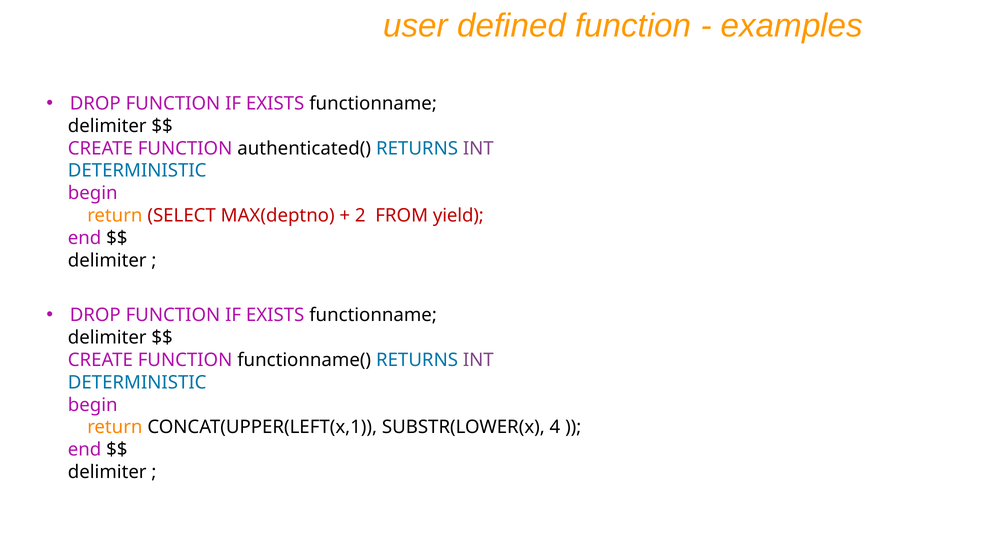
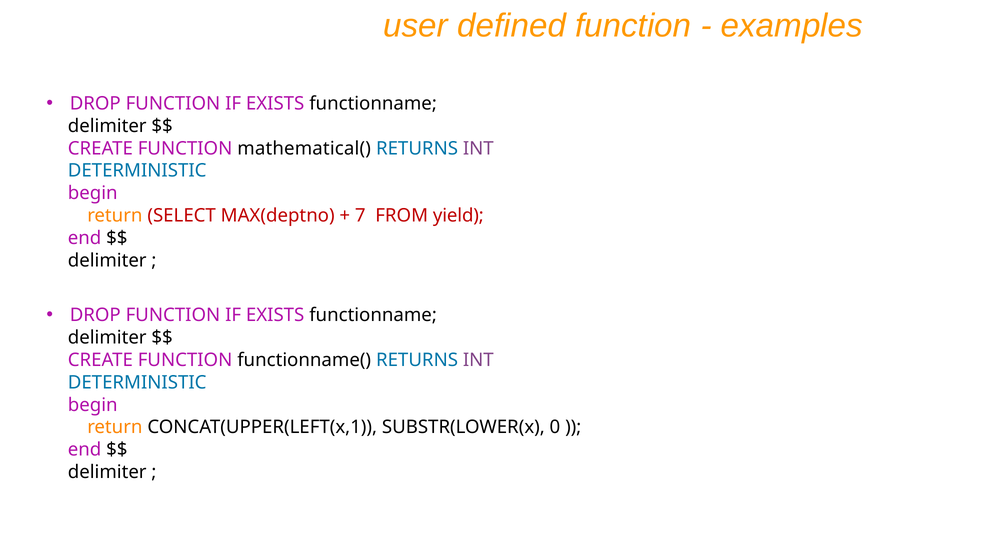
authenticated(: authenticated( -> mathematical( (304, 148)
2: 2 -> 7 (360, 215)
4: 4 -> 0 (555, 427)
